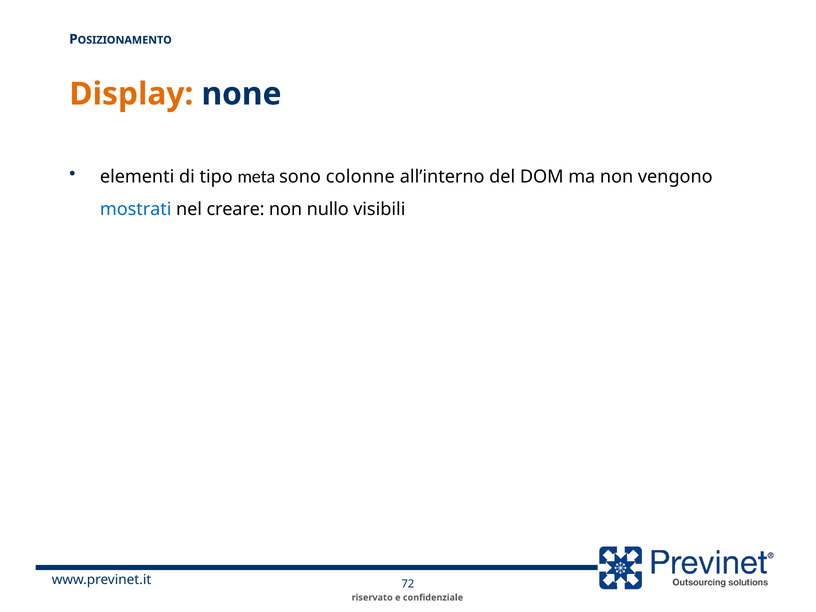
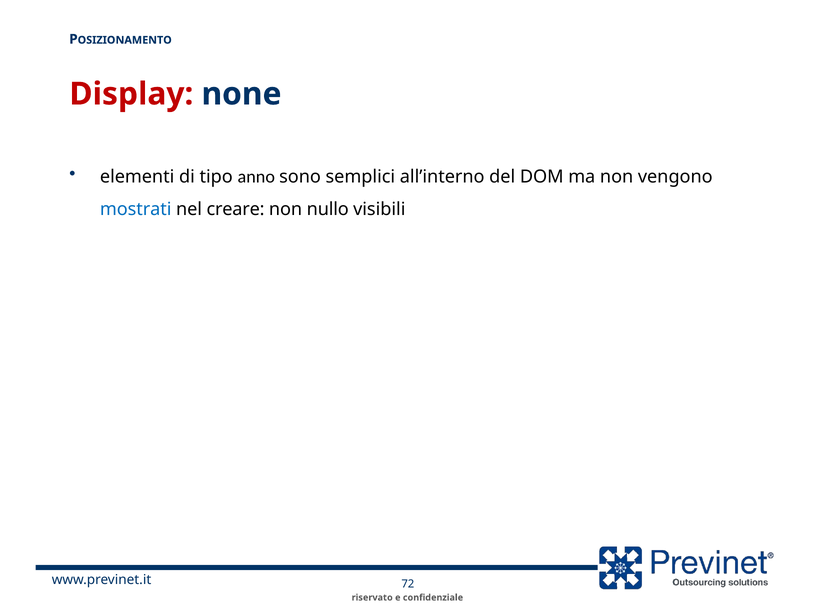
Display colour: orange -> red (131, 94)
meta: meta -> anno (256, 177)
colonne: colonne -> semplici (360, 177)
